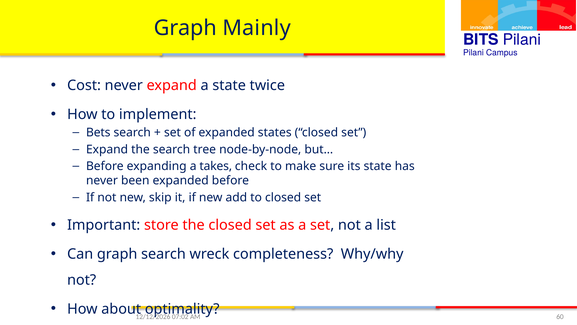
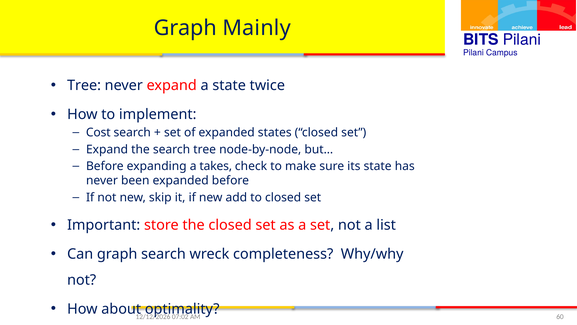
Cost: Cost -> Tree (84, 85)
Bets: Bets -> Cost (98, 132)
